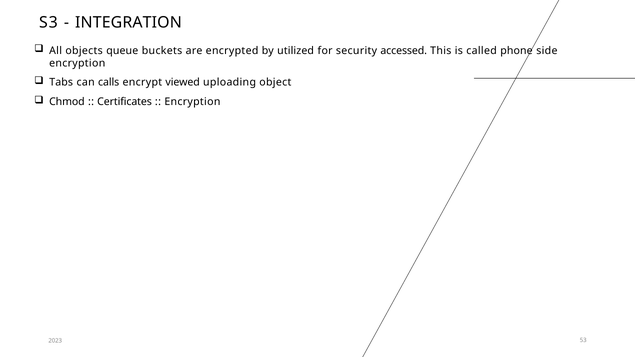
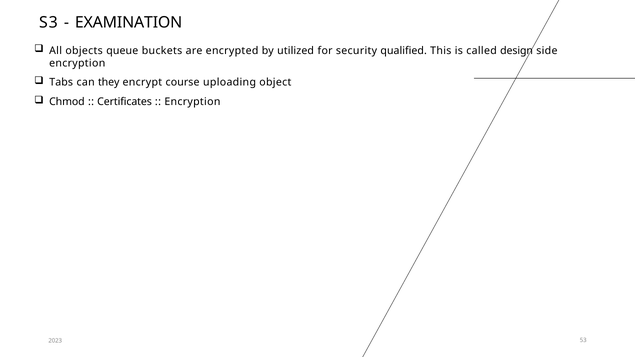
INTEGRATION: INTEGRATION -> EXAMINATION (129, 23)
accessed: accessed -> qualified (404, 51)
phone: phone -> design (517, 51)
calls: calls -> they (109, 83)
viewed: viewed -> course (183, 83)
